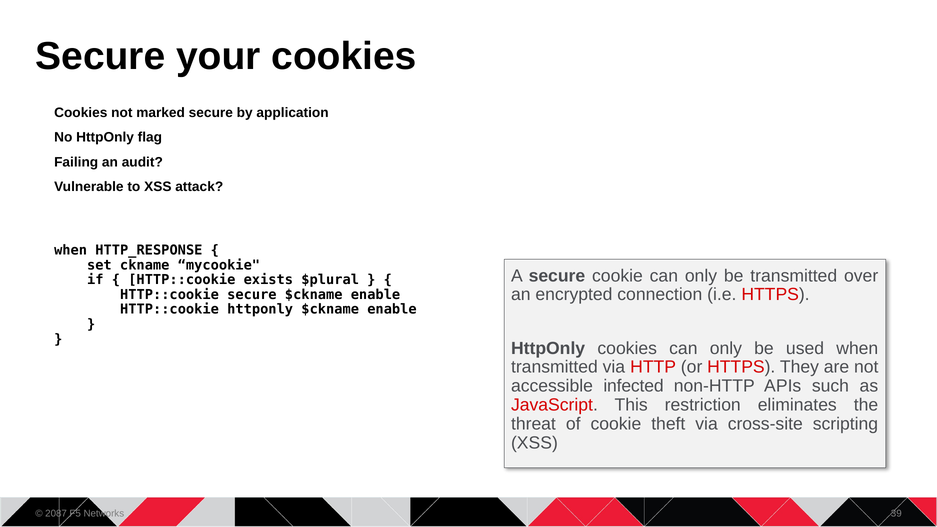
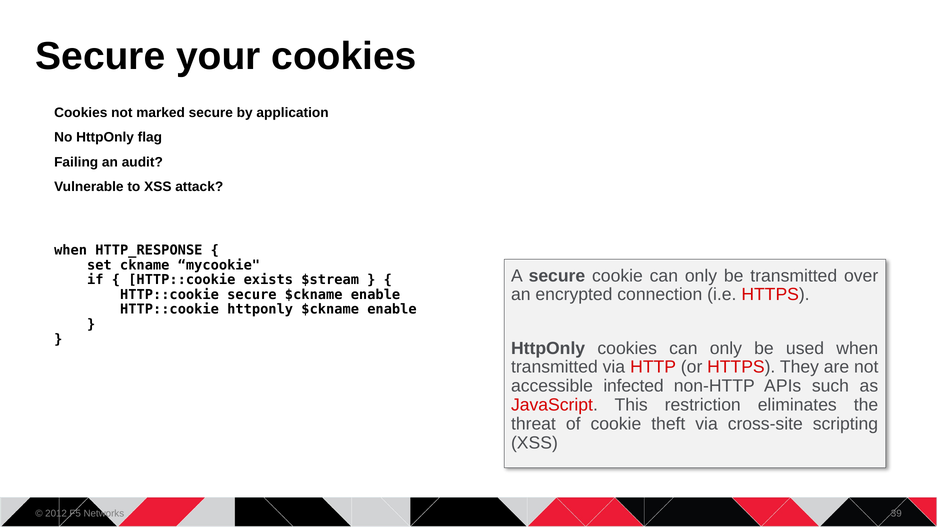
$plural: $plural -> $stream (330, 280)
2087: 2087 -> 2012 (56, 514)
